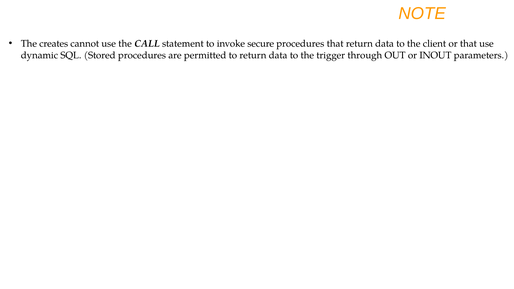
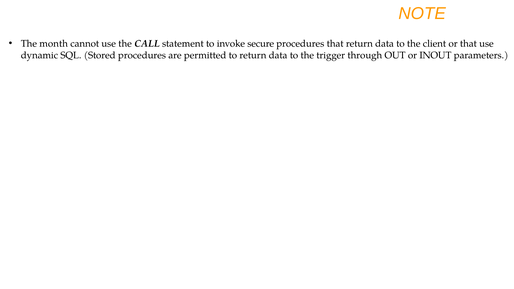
creates: creates -> month (54, 44)
